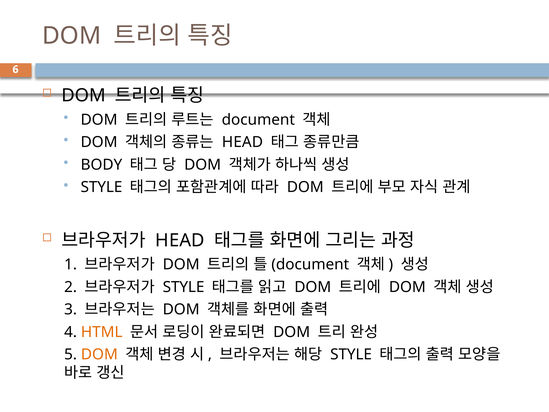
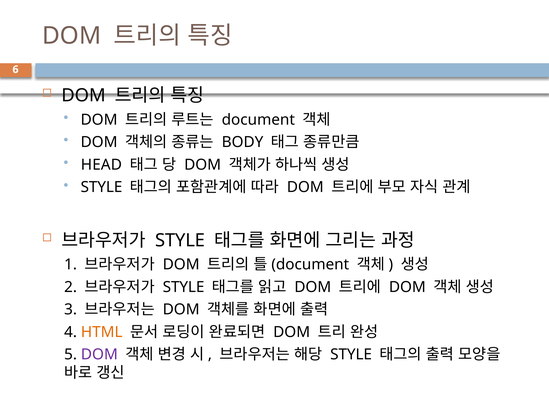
HEAD: HEAD -> BODY (243, 142)
BODY: BODY -> HEAD (101, 165)
HEAD: HEAD -> STYLE (180, 240)
DOM colour: orange -> purple (99, 354)
